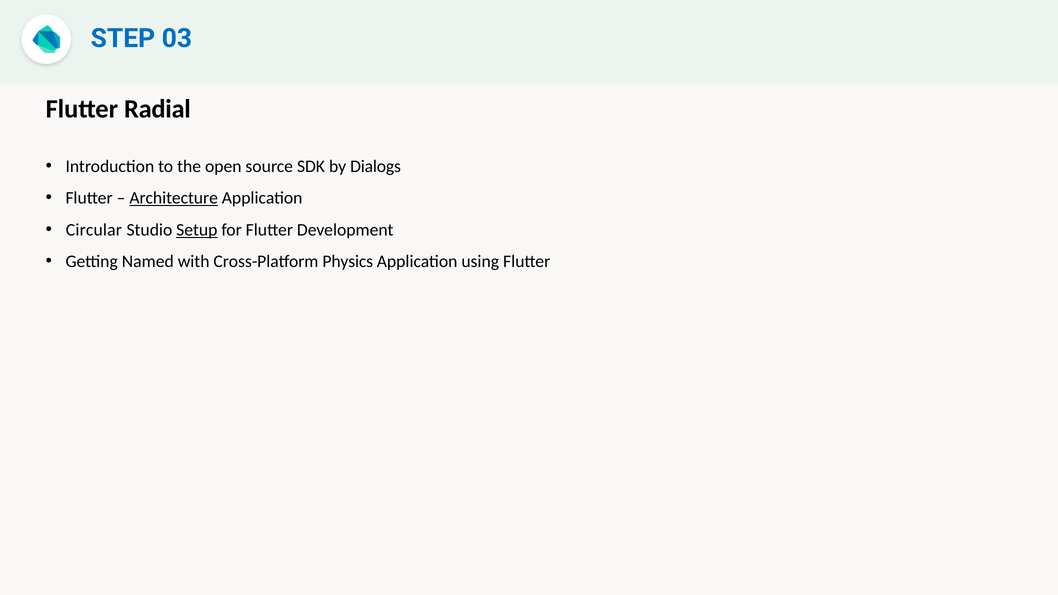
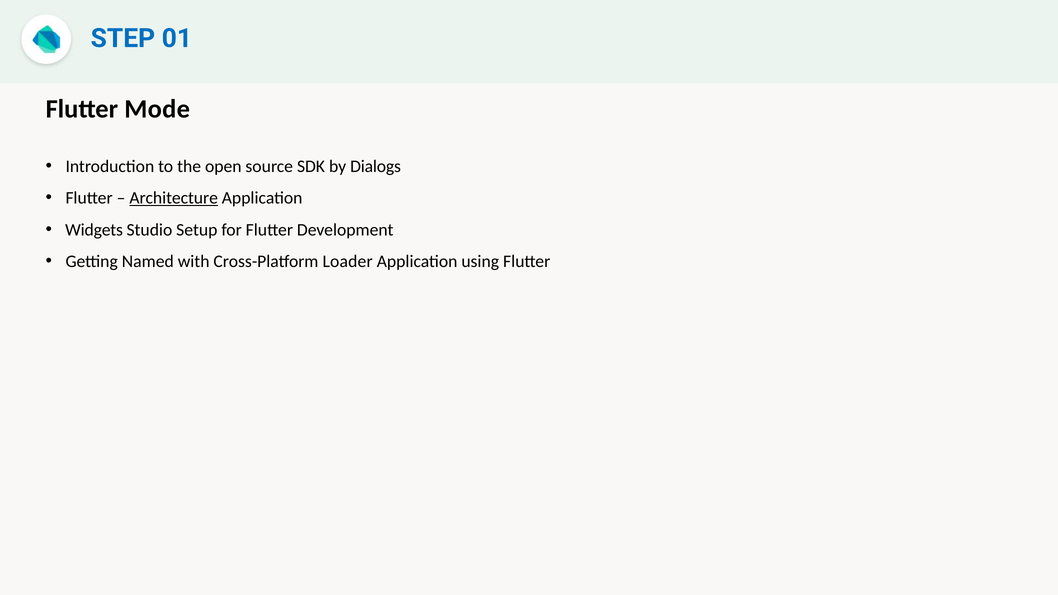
03: 03 -> 01 (177, 38)
Radial: Radial -> Mode (157, 109)
Circular: Circular -> Widgets (94, 230)
Setup underline: present -> none (197, 230)
Physics: Physics -> Loader (348, 262)
